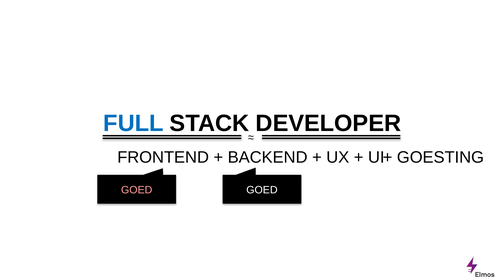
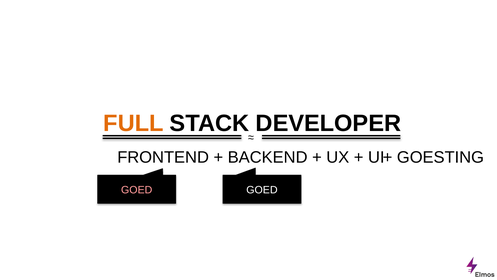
FULL colour: blue -> orange (133, 123)
